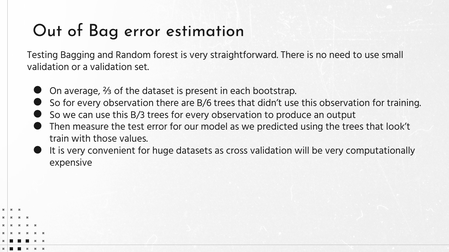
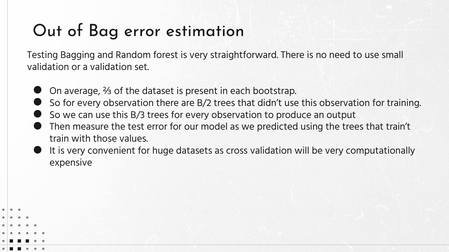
B/6: B/6 -> B/2 (204, 103)
look’t: look’t -> train’t (398, 127)
